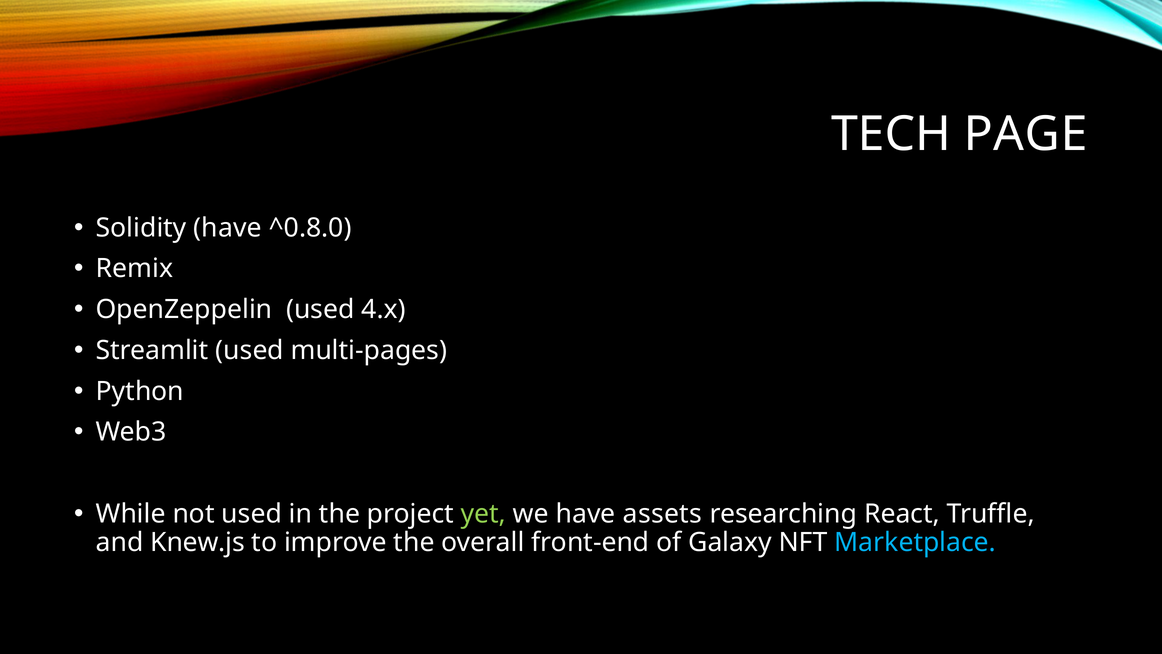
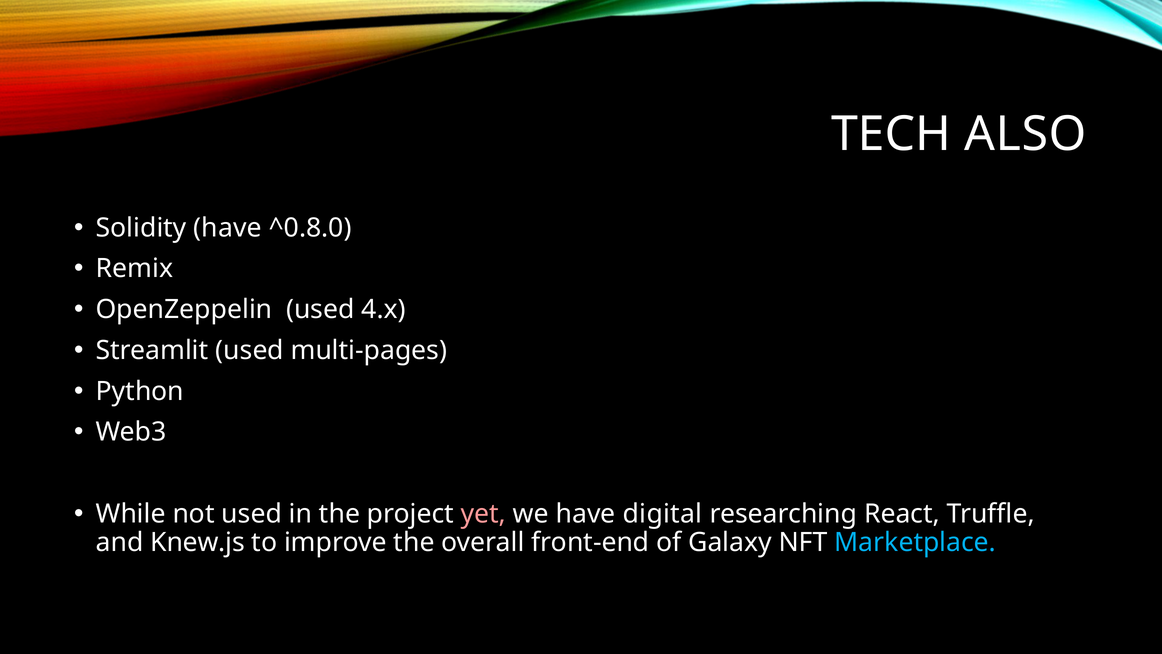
PAGE: PAGE -> ALSO (1026, 134)
yet colour: light green -> pink (483, 514)
assets: assets -> digital (663, 514)
